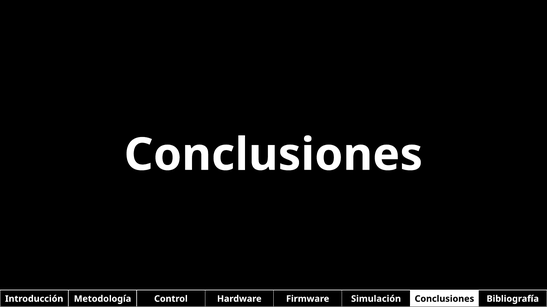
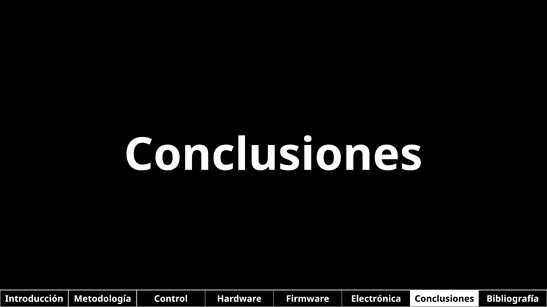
Simulación: Simulación -> Electrónica (376, 299)
